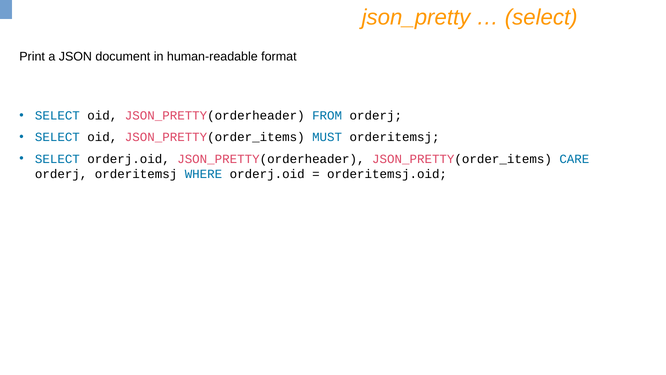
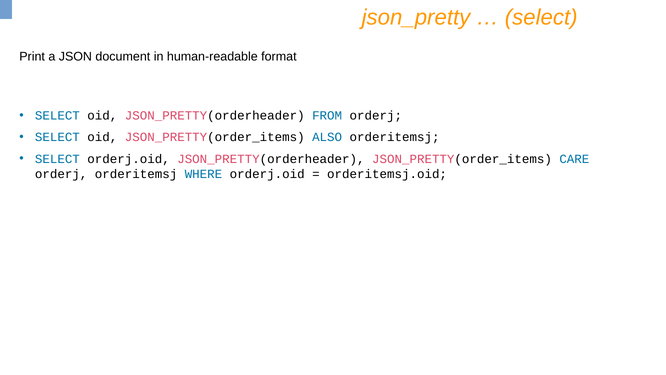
MUST: MUST -> ALSO (327, 137)
